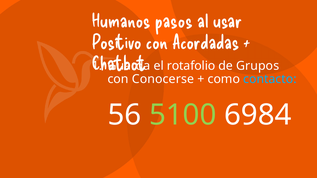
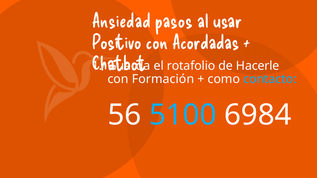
Humanos: Humanos -> Ansiedad (121, 21)
Grupos: Grupos -> Hacerle (258, 66)
Conocerse: Conocerse -> Formación (163, 79)
5100 colour: light green -> light blue (183, 115)
